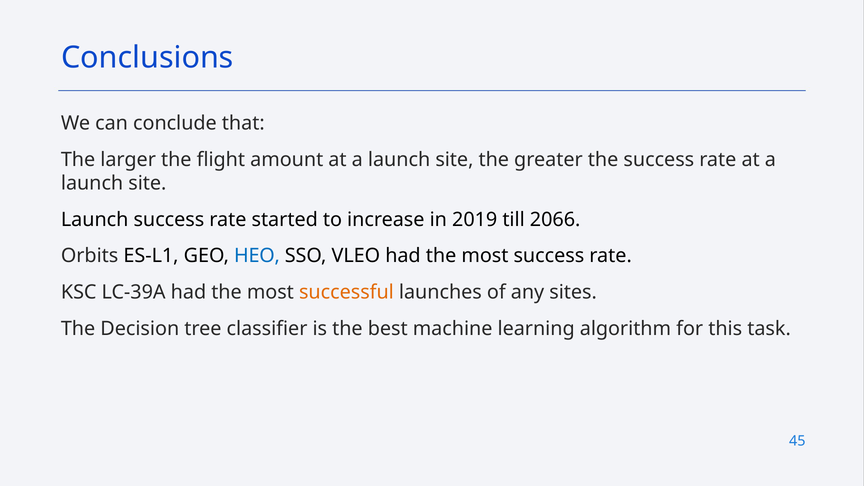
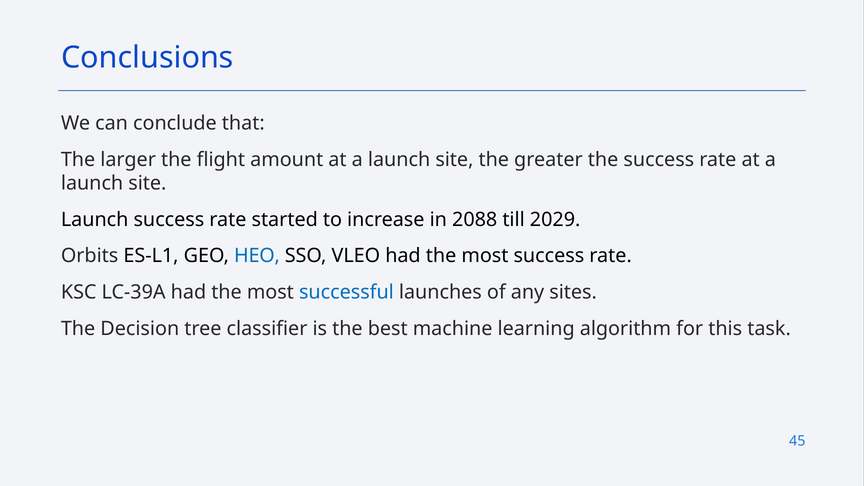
2019: 2019 -> 2088 (475, 220)
2066: 2066 -> 2029 (555, 220)
successful colour: orange -> blue (346, 292)
